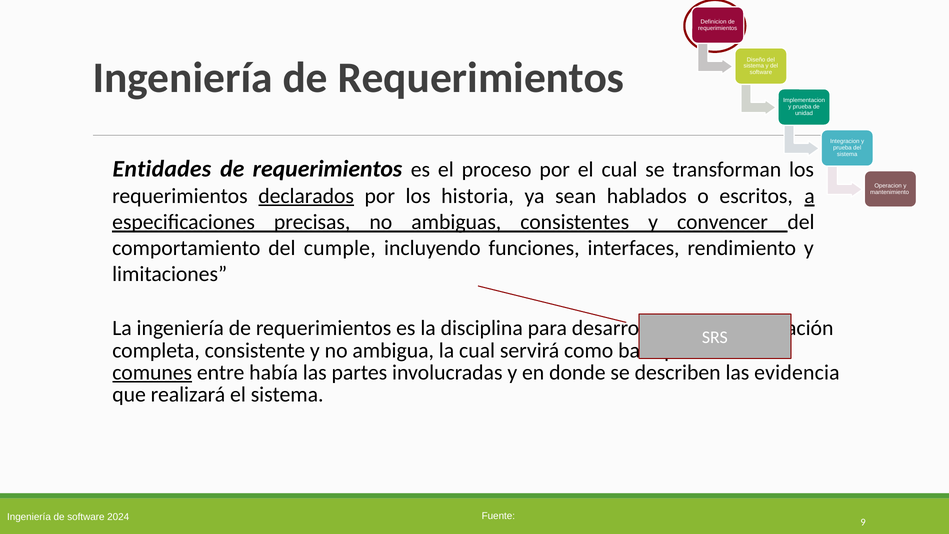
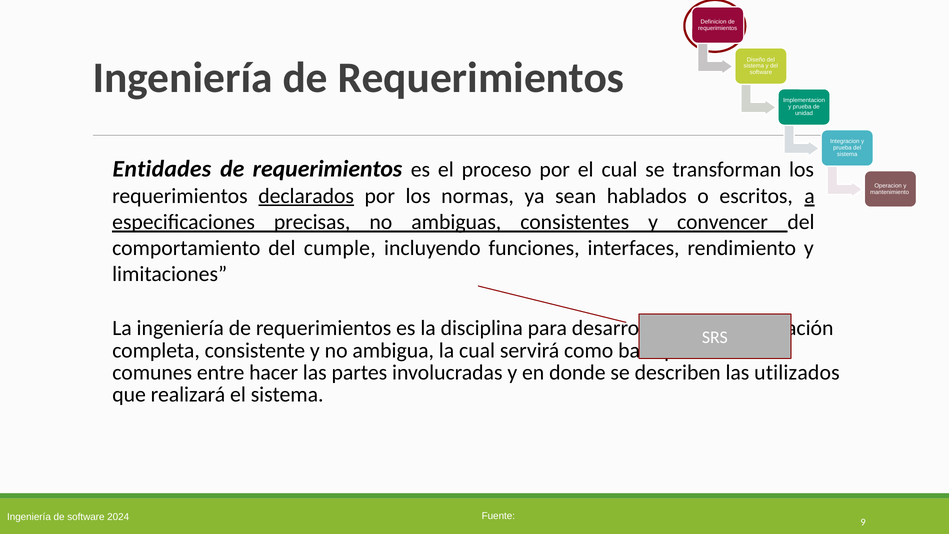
historia: historia -> normas (478, 196)
comunes underline: present -> none (152, 372)
había: había -> hacer (274, 372)
evidencia: evidencia -> utilizados (797, 372)
